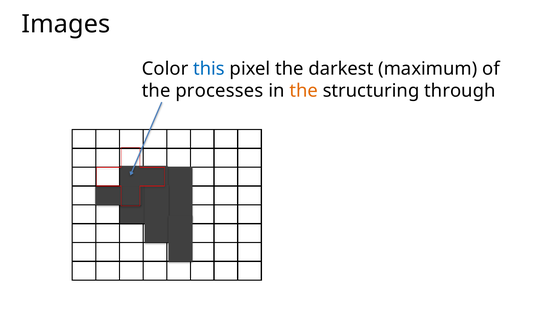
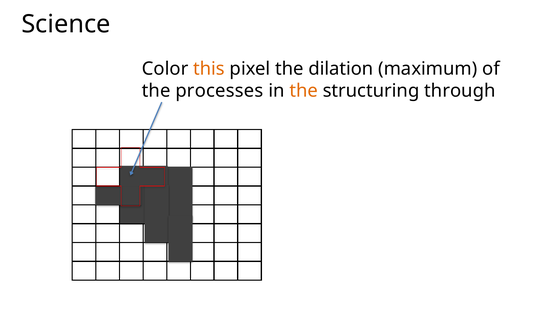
Images: Images -> Science (66, 24)
this colour: blue -> orange (209, 69)
darkest: darkest -> dilation (341, 69)
